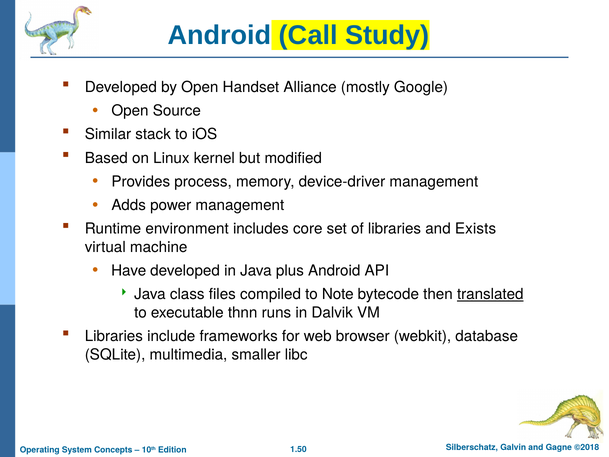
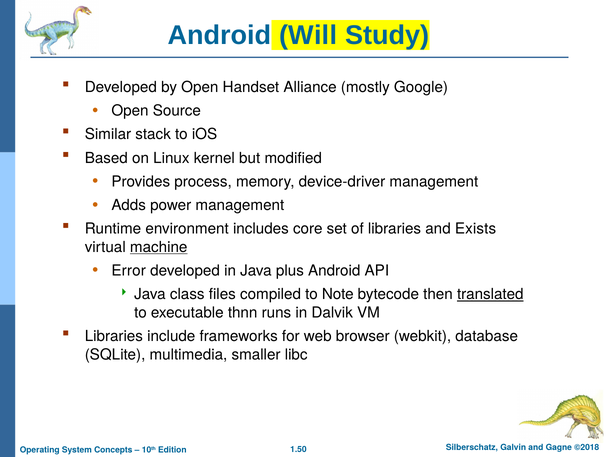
Call: Call -> Will (308, 35)
machine underline: none -> present (159, 247)
Have: Have -> Error (129, 271)
